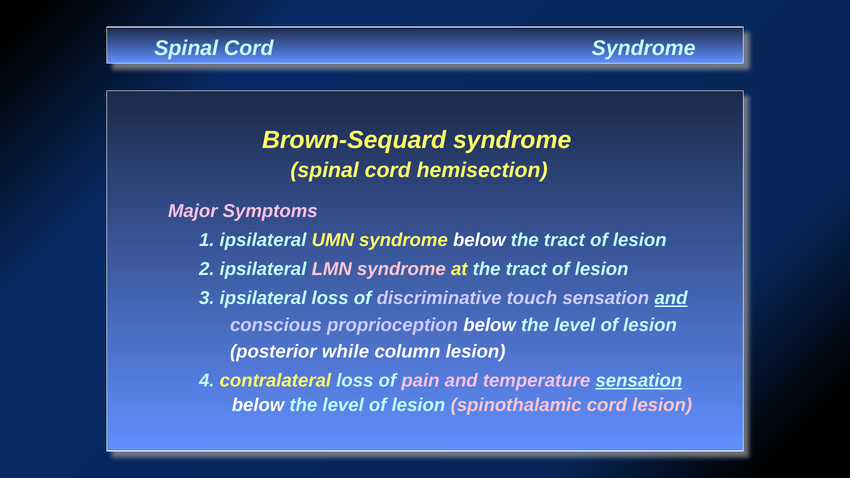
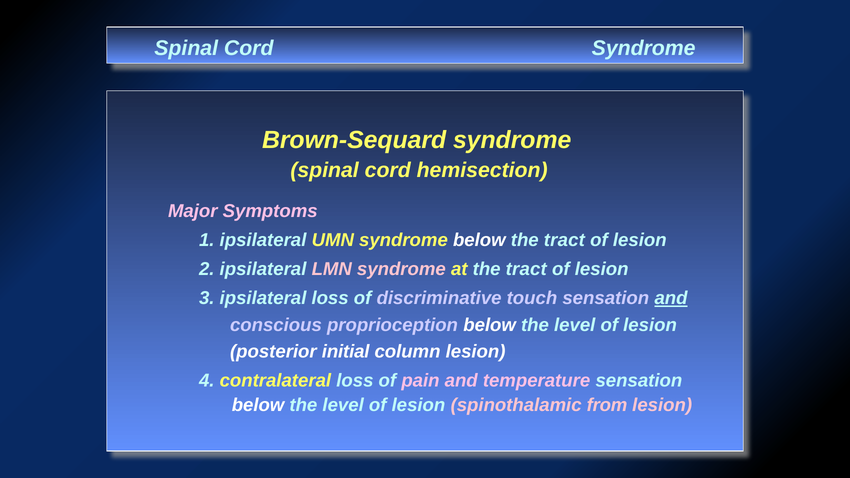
while: while -> initial (346, 352)
sensation underline: present -> none (639, 381)
spinothalamic cord: cord -> from (607, 405)
